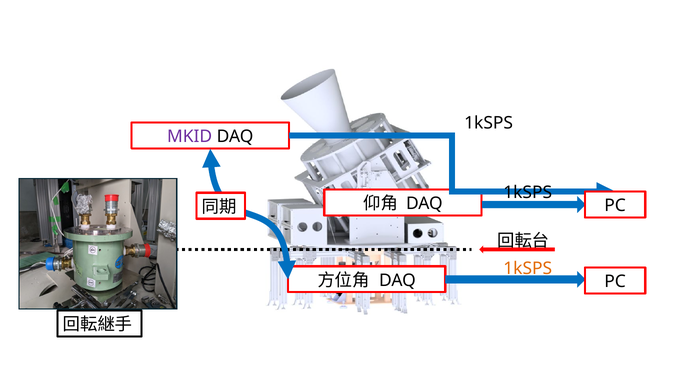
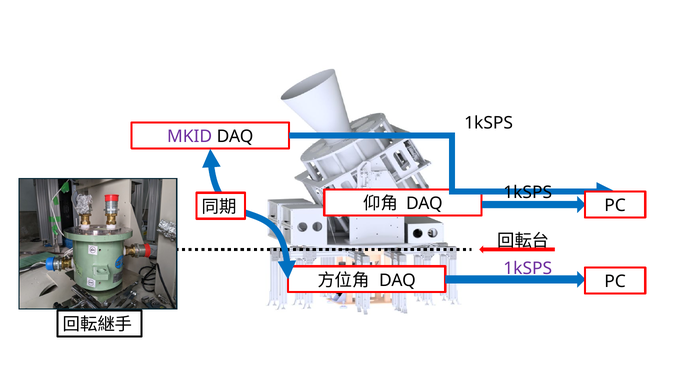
1kSPS colour: orange -> purple (528, 269)
